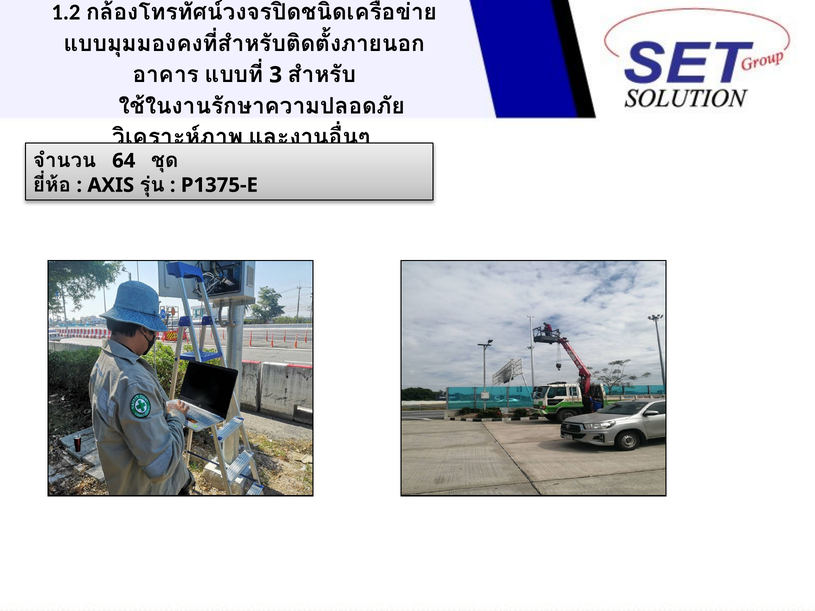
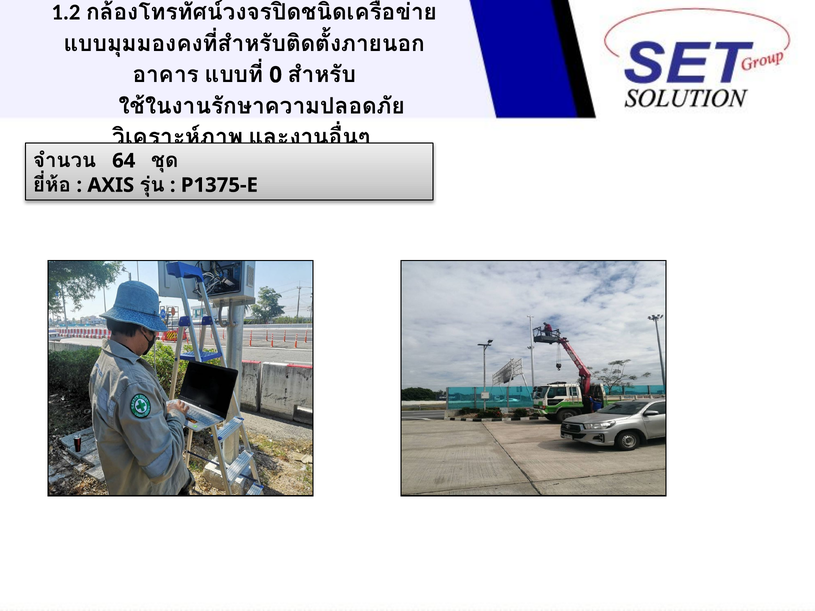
3: 3 -> 0 (276, 75)
